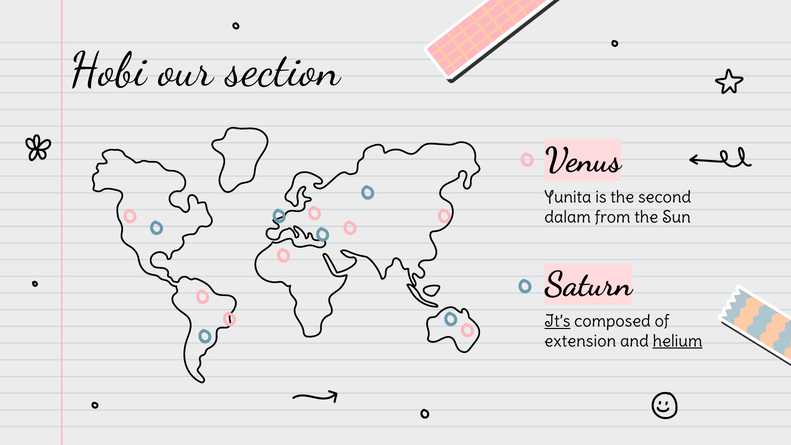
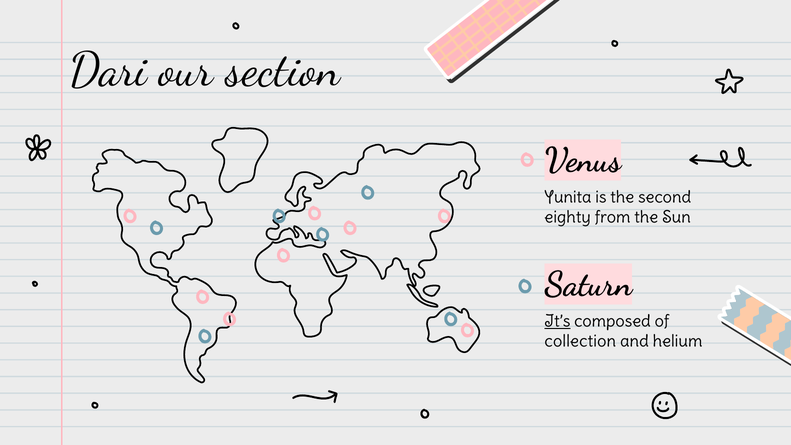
Hobi: Hobi -> Dari (108, 69)
dalam: dalam -> eighty (568, 217)
extension: extension -> collection (580, 341)
helium underline: present -> none (678, 341)
